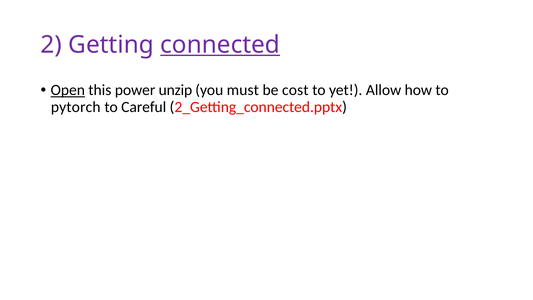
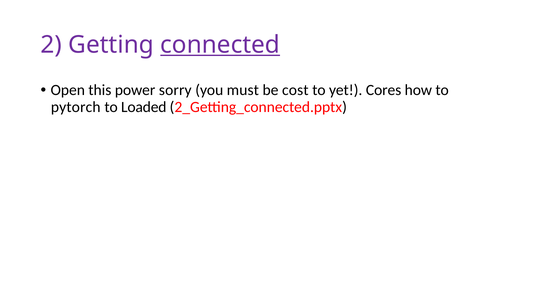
Open underline: present -> none (68, 90)
unzip: unzip -> sorry (175, 90)
Allow: Allow -> Cores (384, 90)
Careful: Careful -> Loaded (144, 107)
